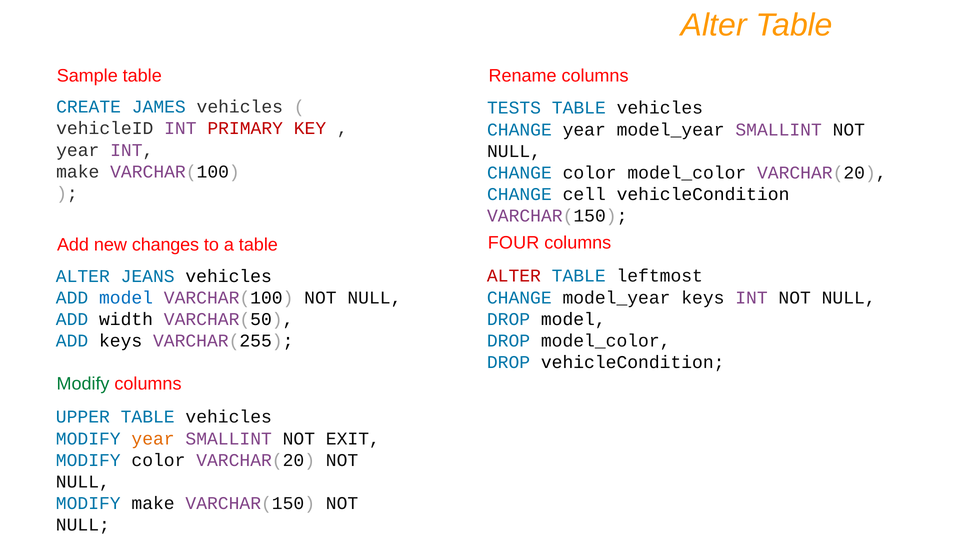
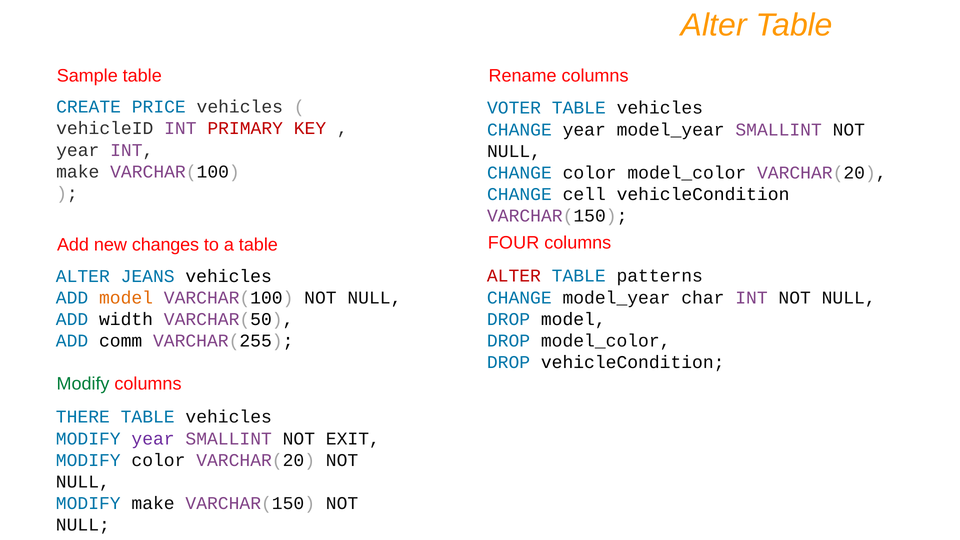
JAMES: JAMES -> PRICE (159, 107)
TESTS: TESTS -> VOTER (514, 108)
leftmost: leftmost -> patterns (660, 276)
model colour: blue -> orange (126, 298)
model_year keys: keys -> char (703, 298)
ADD keys: keys -> comm (121, 341)
UPPER: UPPER -> THERE (83, 417)
year colour: orange -> purple (153, 439)
